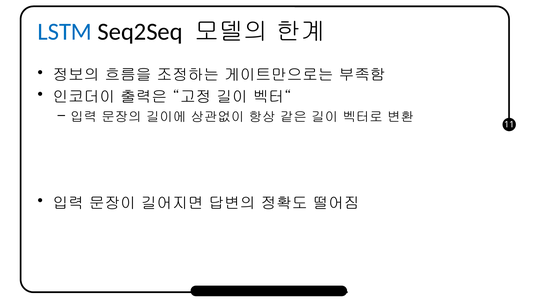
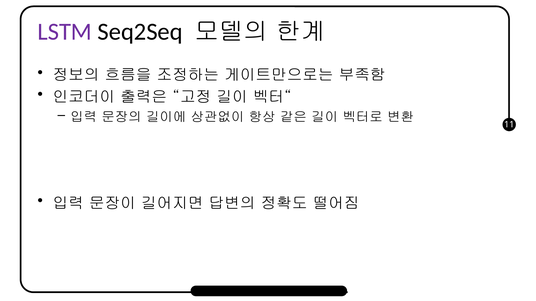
LSTM colour: blue -> purple (65, 32)
